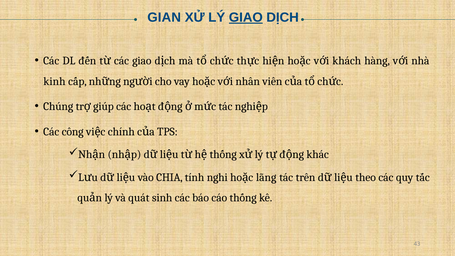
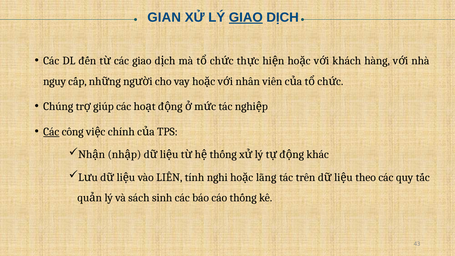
kinh: kinh -> nguy (55, 81)
Các underline: none -> present (51, 132)
CHIA: CHIA -> LIÊN (169, 177)
quát: quát -> sách (139, 198)
